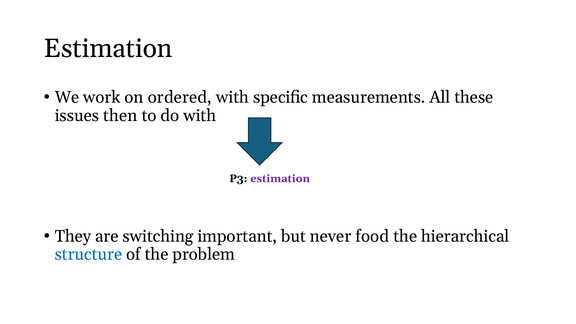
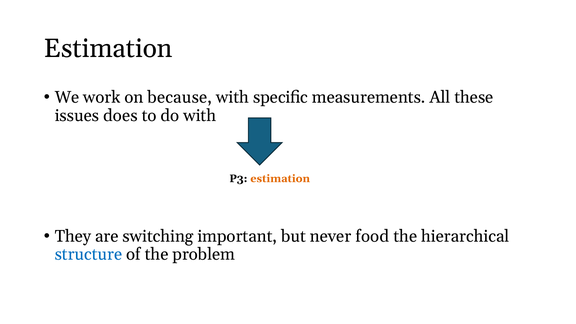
ordered: ordered -> because (180, 97)
then: then -> does (120, 116)
estimation colour: purple -> orange (280, 179)
